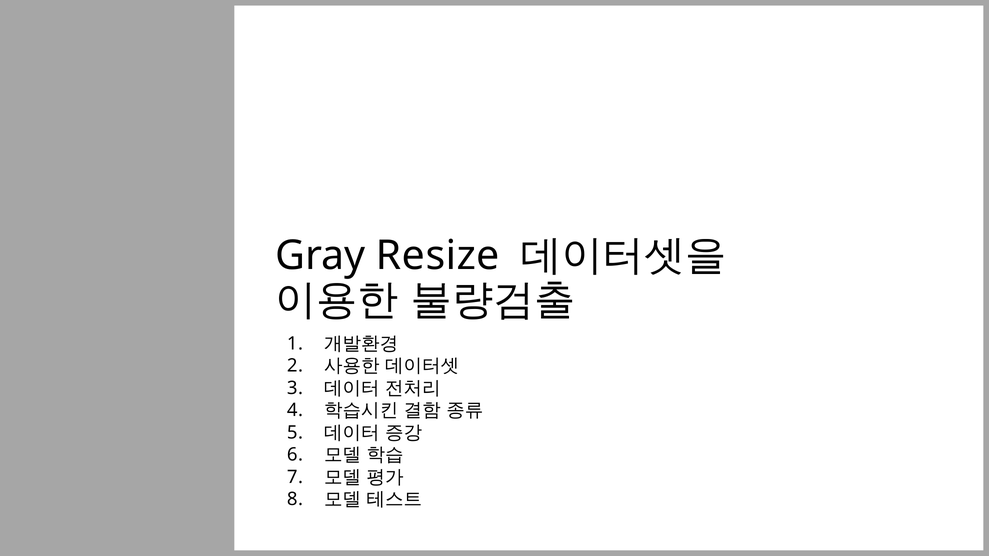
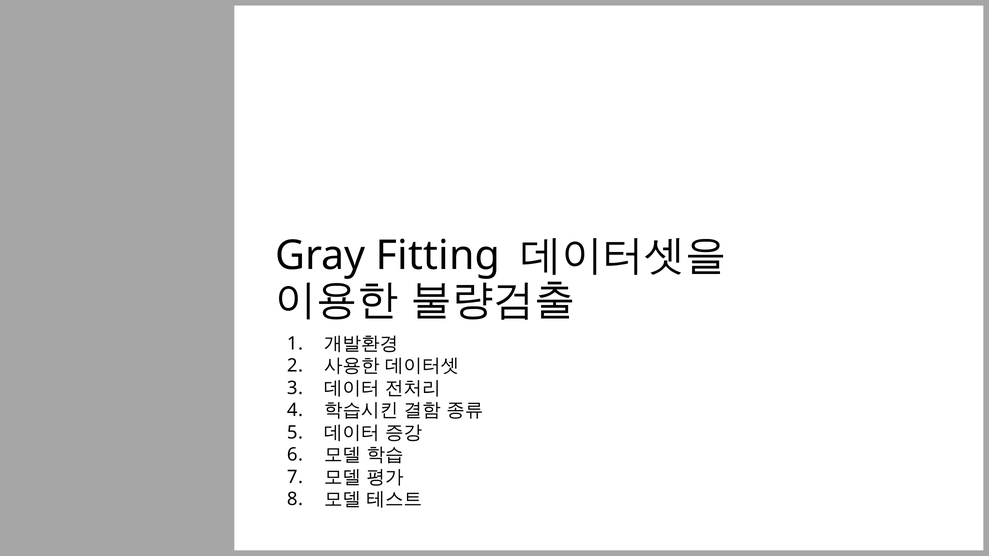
Resize: Resize -> Fitting (438, 256)
